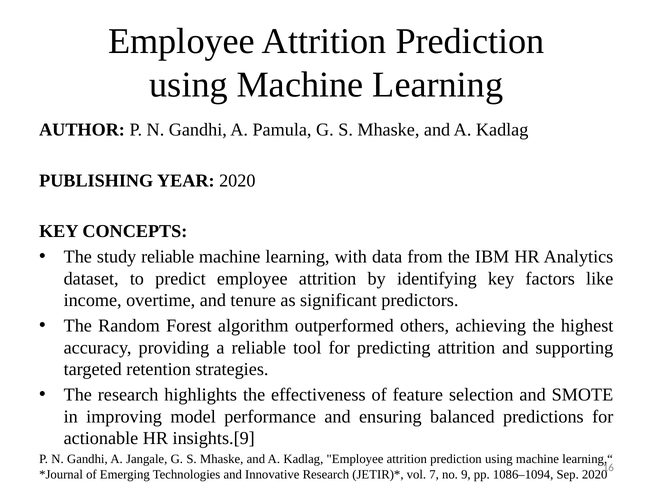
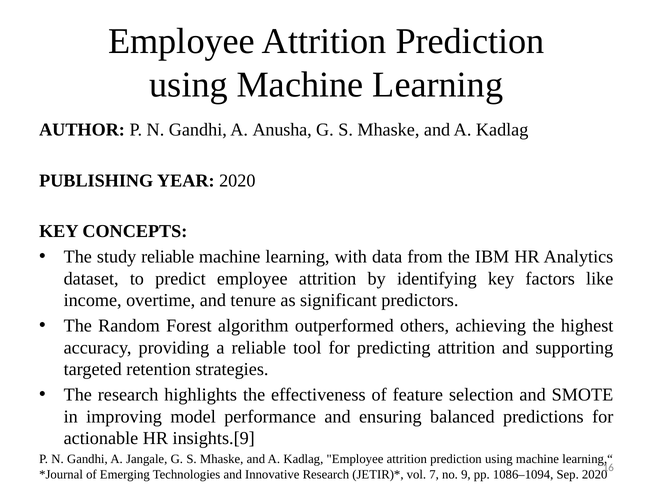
Pamula: Pamula -> Anusha (282, 130)
